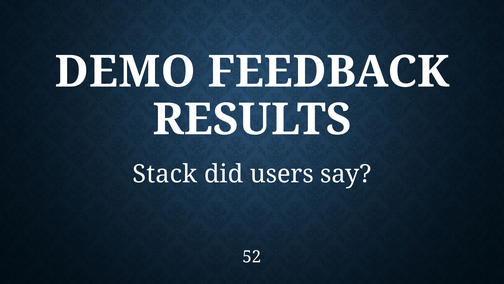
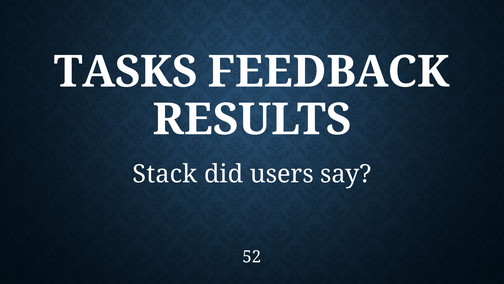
DEMO: DEMO -> TASKS (126, 72)
